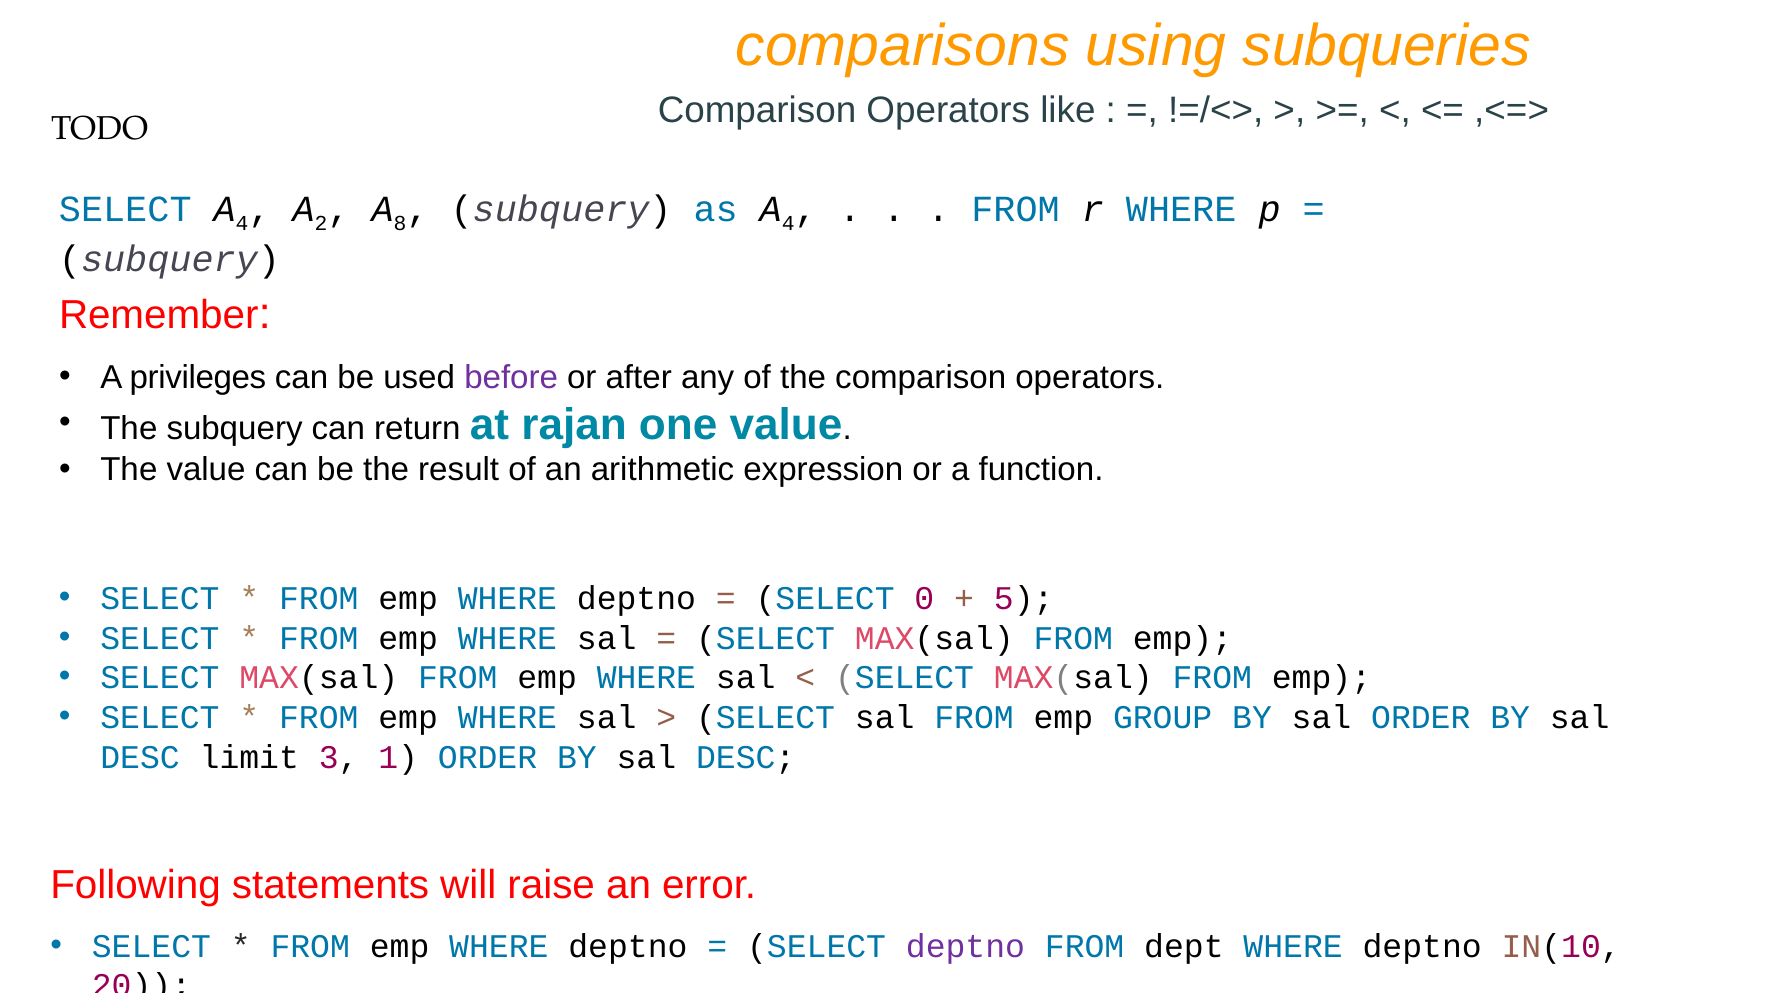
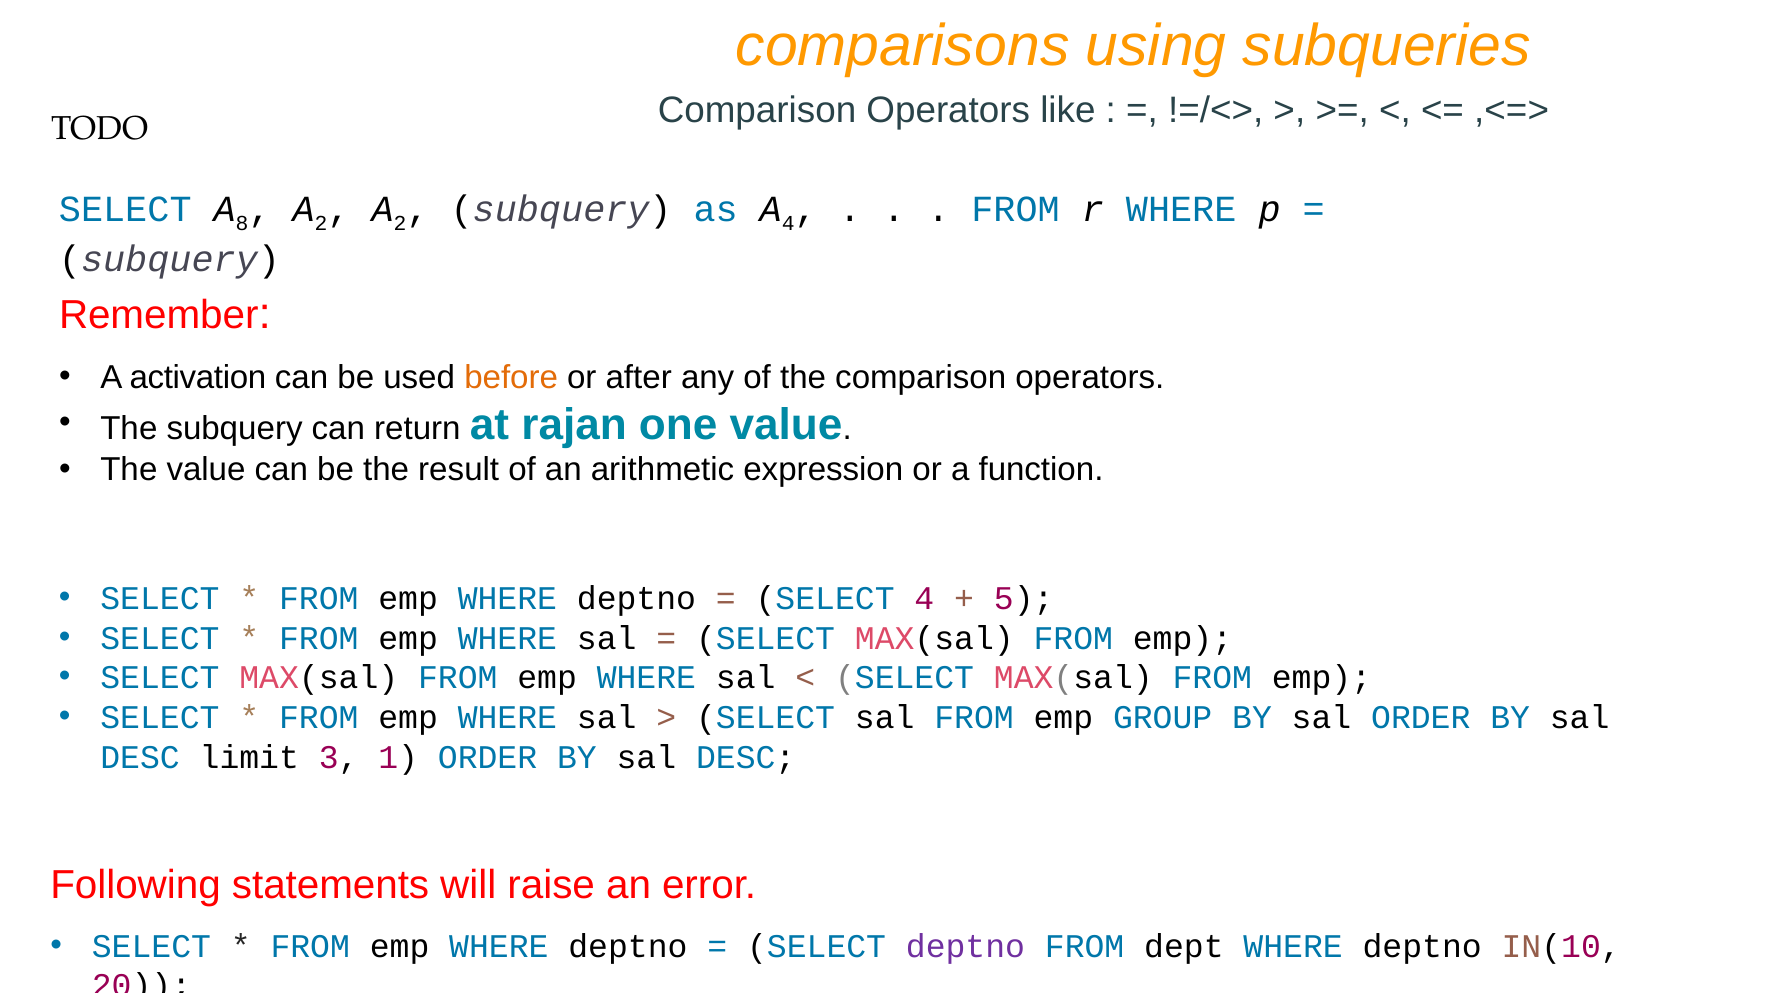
SELECT A 4: 4 -> 8 (242, 224)
8: 8 -> 2 (400, 224)
privileges: privileges -> activation (198, 377)
before colour: purple -> orange (511, 377)
SELECT 0: 0 -> 4 (924, 598)
